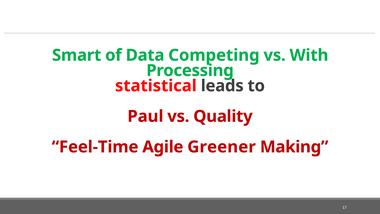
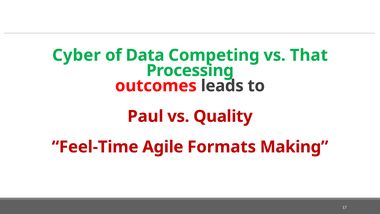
Smart: Smart -> Cyber (76, 55)
With: With -> That (309, 55)
statistical: statistical -> outcomes (156, 86)
Greener: Greener -> Formats (222, 147)
